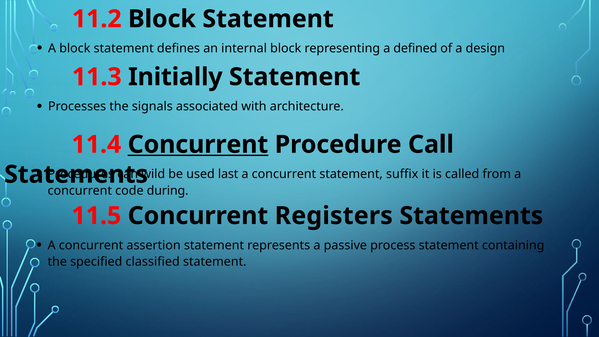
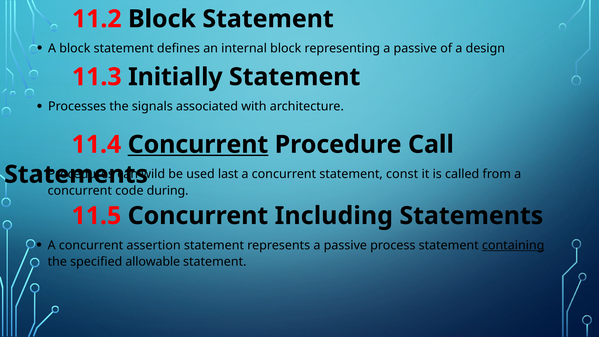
representing a defined: defined -> passive (415, 48)
suffix: suffix -> const (402, 174)
Registers: Registers -> Including (334, 216)
containing underline: none -> present (513, 245)
classified: classified -> allowable (153, 262)
